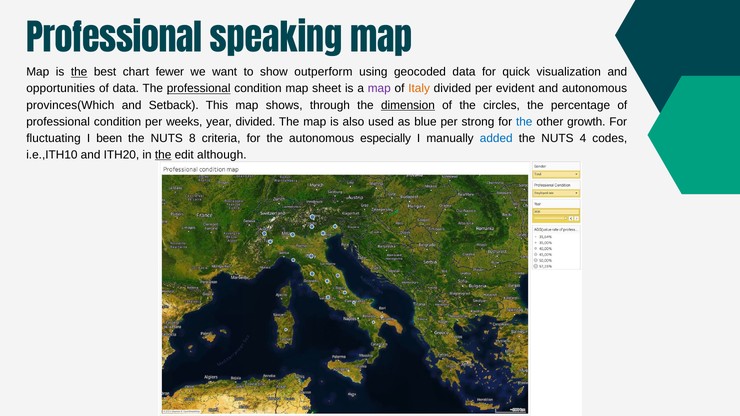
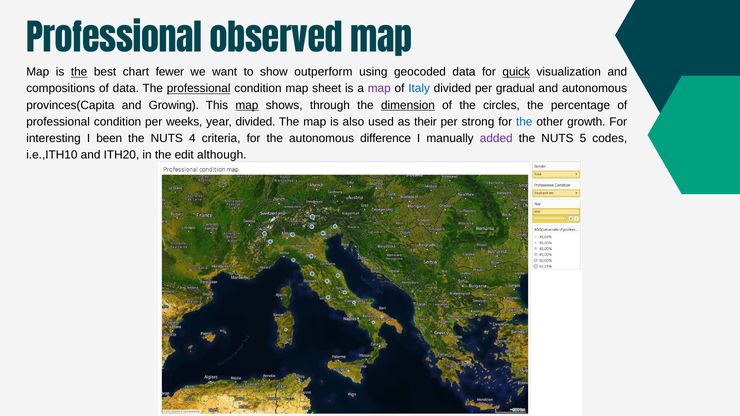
speaking: speaking -> observed (276, 40)
quick underline: none -> present (516, 72)
opportunities: opportunities -> compositions (61, 89)
Italy colour: orange -> blue (419, 89)
evident: evident -> gradual (515, 89)
provinces(Which: provinces(Which -> provinces(Capita (70, 105)
Setback: Setback -> Growing (174, 105)
map underline: none -> present (247, 105)
blue: blue -> their (425, 122)
fluctuating: fluctuating -> interesting (54, 138)
8: 8 -> 4 (192, 138)
especially: especially -> difference (386, 138)
added colour: blue -> purple (496, 138)
4: 4 -> 5 (583, 138)
the underline: present -> none (163, 155)
